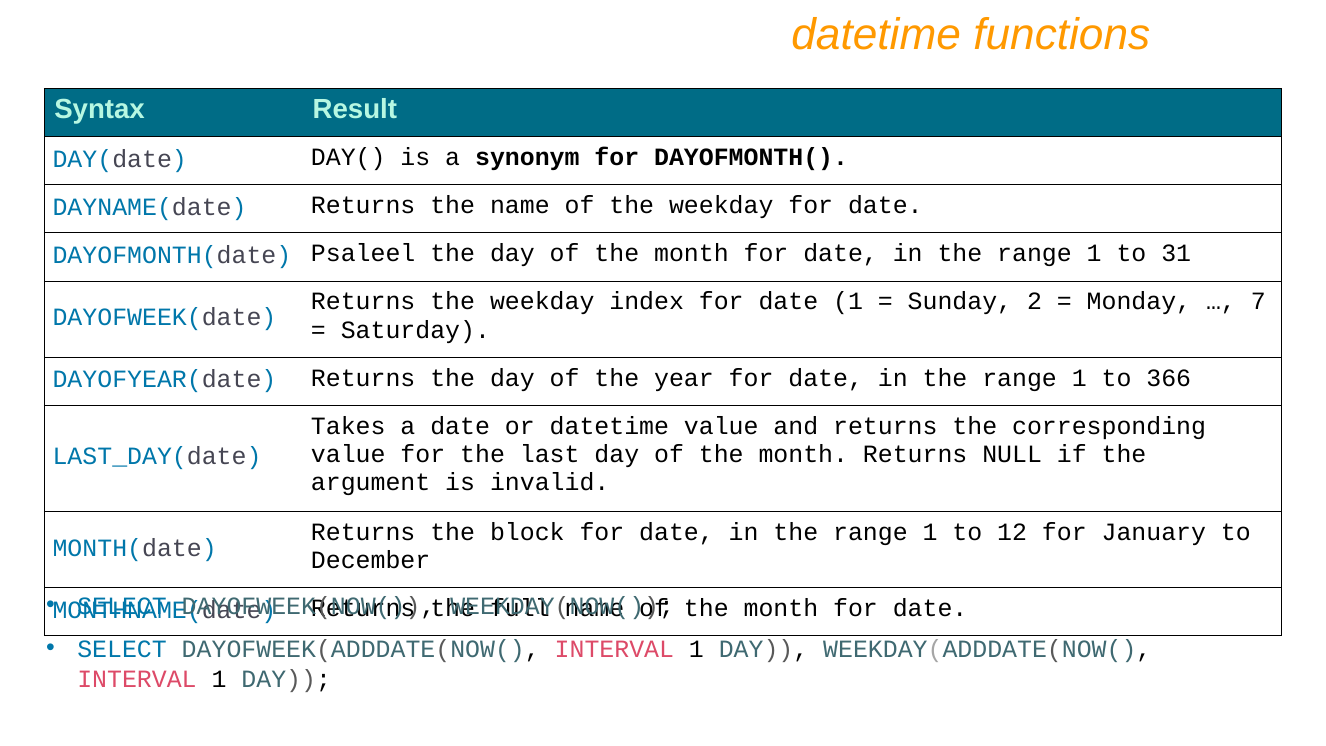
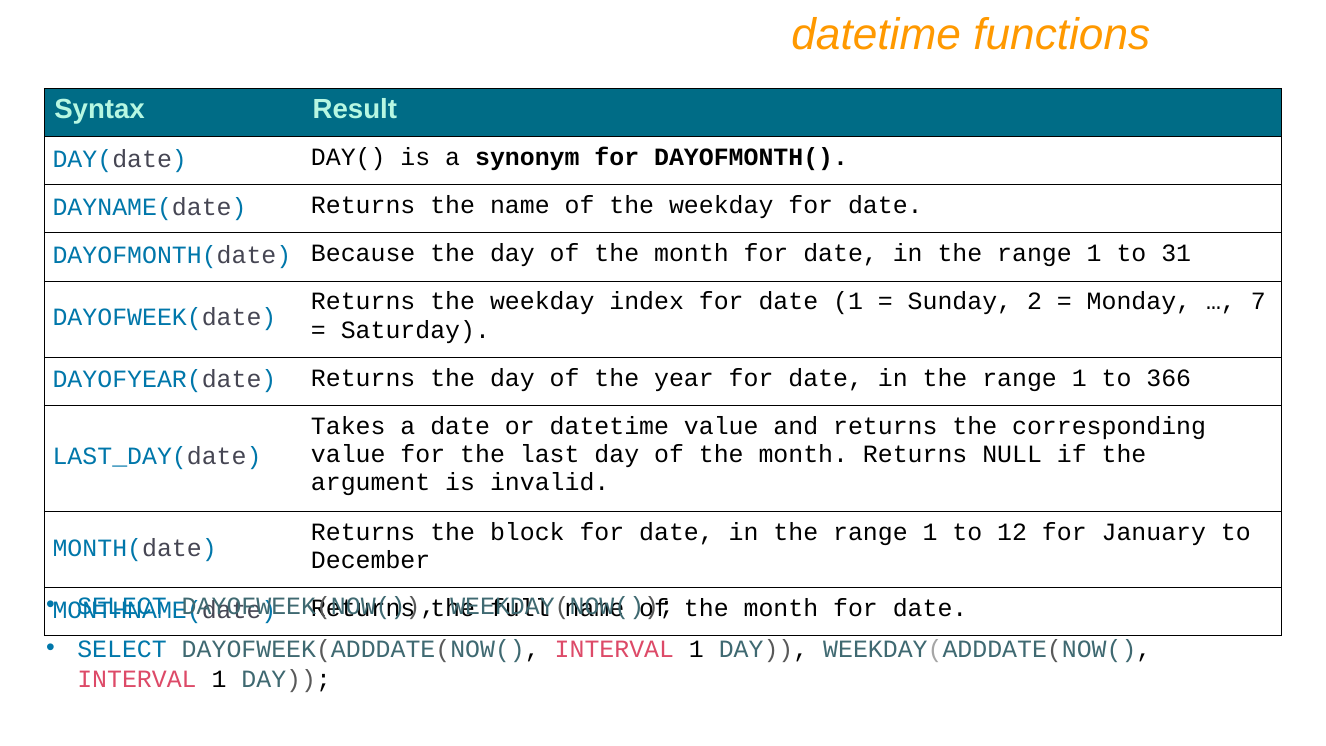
Psaleel: Psaleel -> Because (363, 254)
